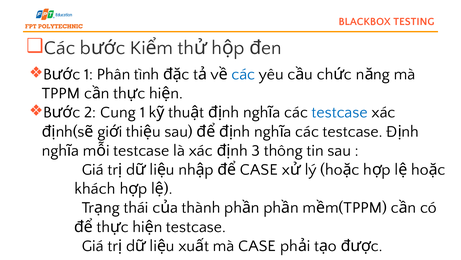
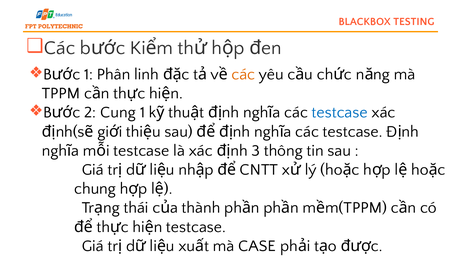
tình: tình -> linh (146, 74)
các colour: blue -> orange (243, 74)
CASE: CASE -> CNTT (259, 169)
khách: khách -> chung (95, 188)
